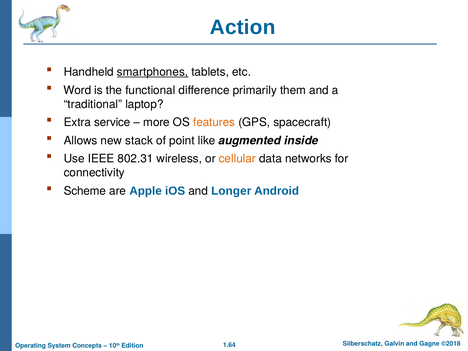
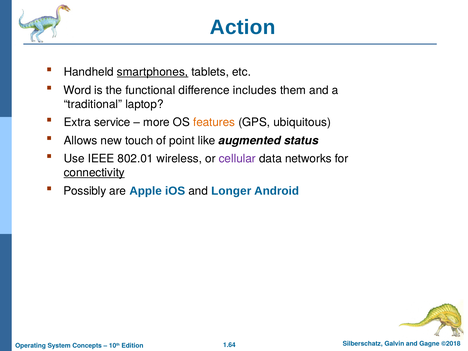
primarily: primarily -> includes (255, 90)
spacecraft: spacecraft -> ubiquitous (302, 122)
stack: stack -> touch (139, 141)
inside: inside -> status (301, 141)
802.31: 802.31 -> 802.01 (135, 159)
cellular colour: orange -> purple (237, 159)
connectivity underline: none -> present (94, 173)
Scheme: Scheme -> Possibly (85, 191)
